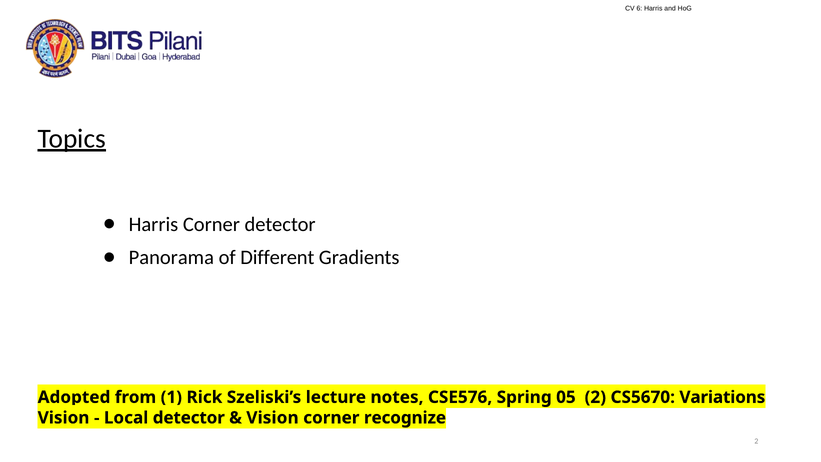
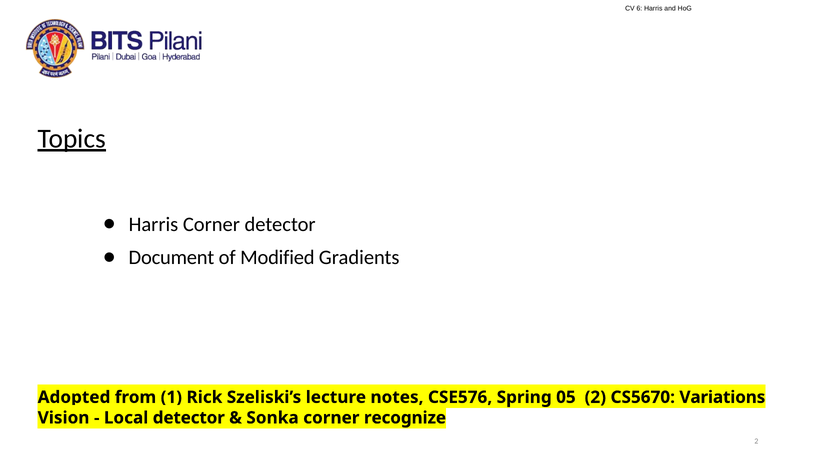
Panorama: Panorama -> Document (171, 257)
Different: Different -> Modified (277, 257)
Vision: Vision -> Sonka (273, 418)
